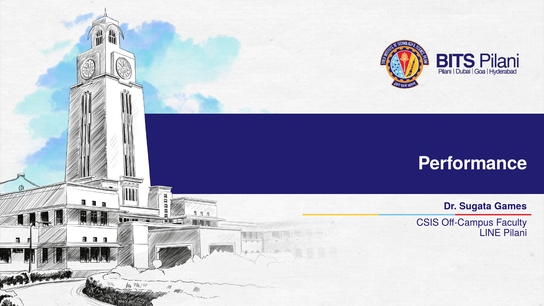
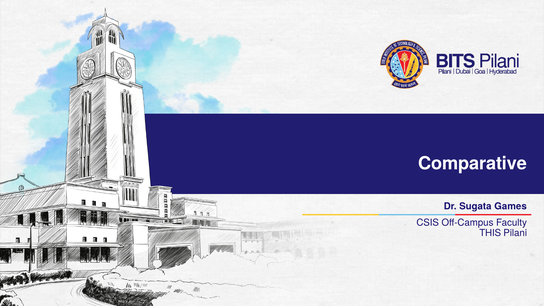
Performance: Performance -> Comparative (473, 163)
LINE: LINE -> THIS (490, 233)
